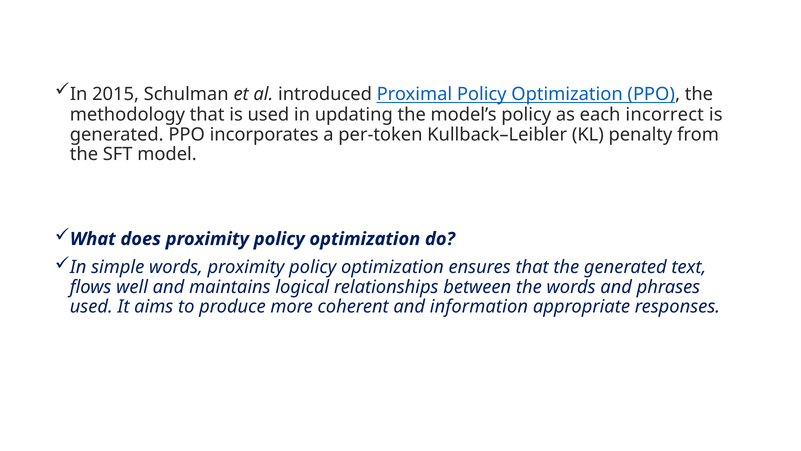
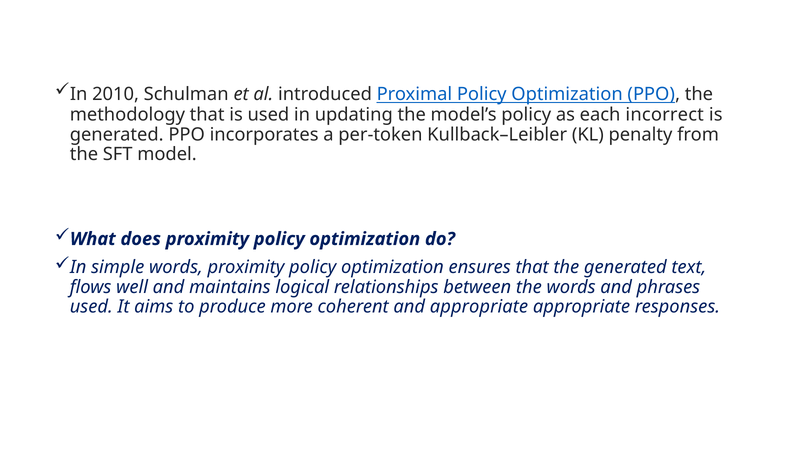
2015: 2015 -> 2010 (116, 94)
and information: information -> appropriate (479, 307)
